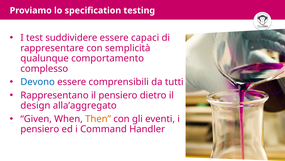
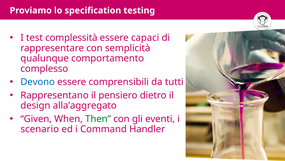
suddividere: suddividere -> complessità (71, 38)
Then colour: orange -> green (98, 118)
pensiero: pensiero -> scenario (40, 129)
